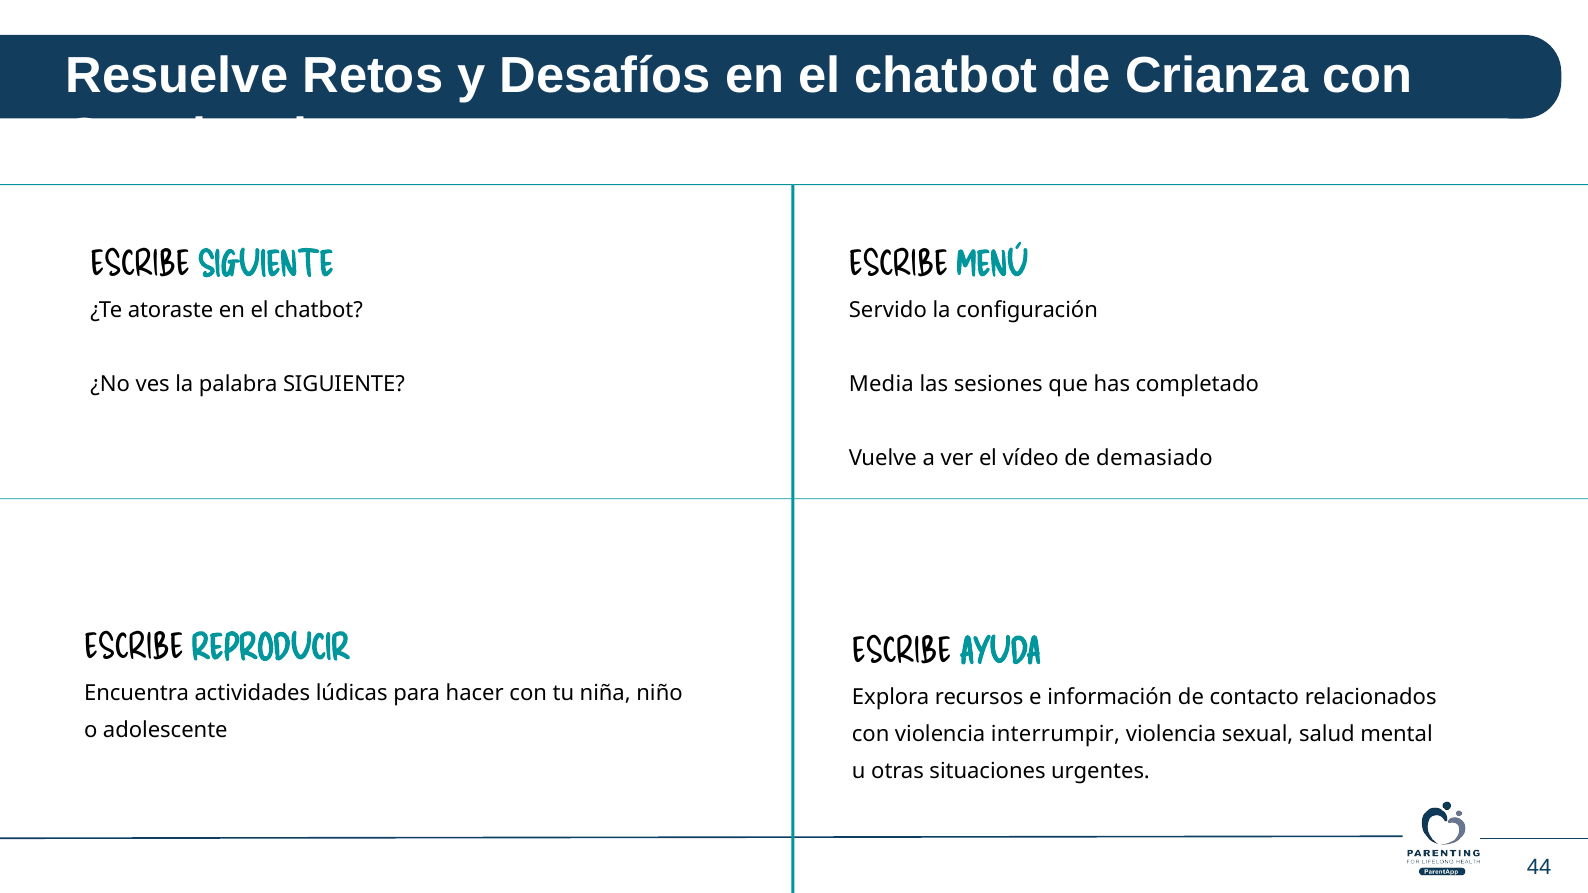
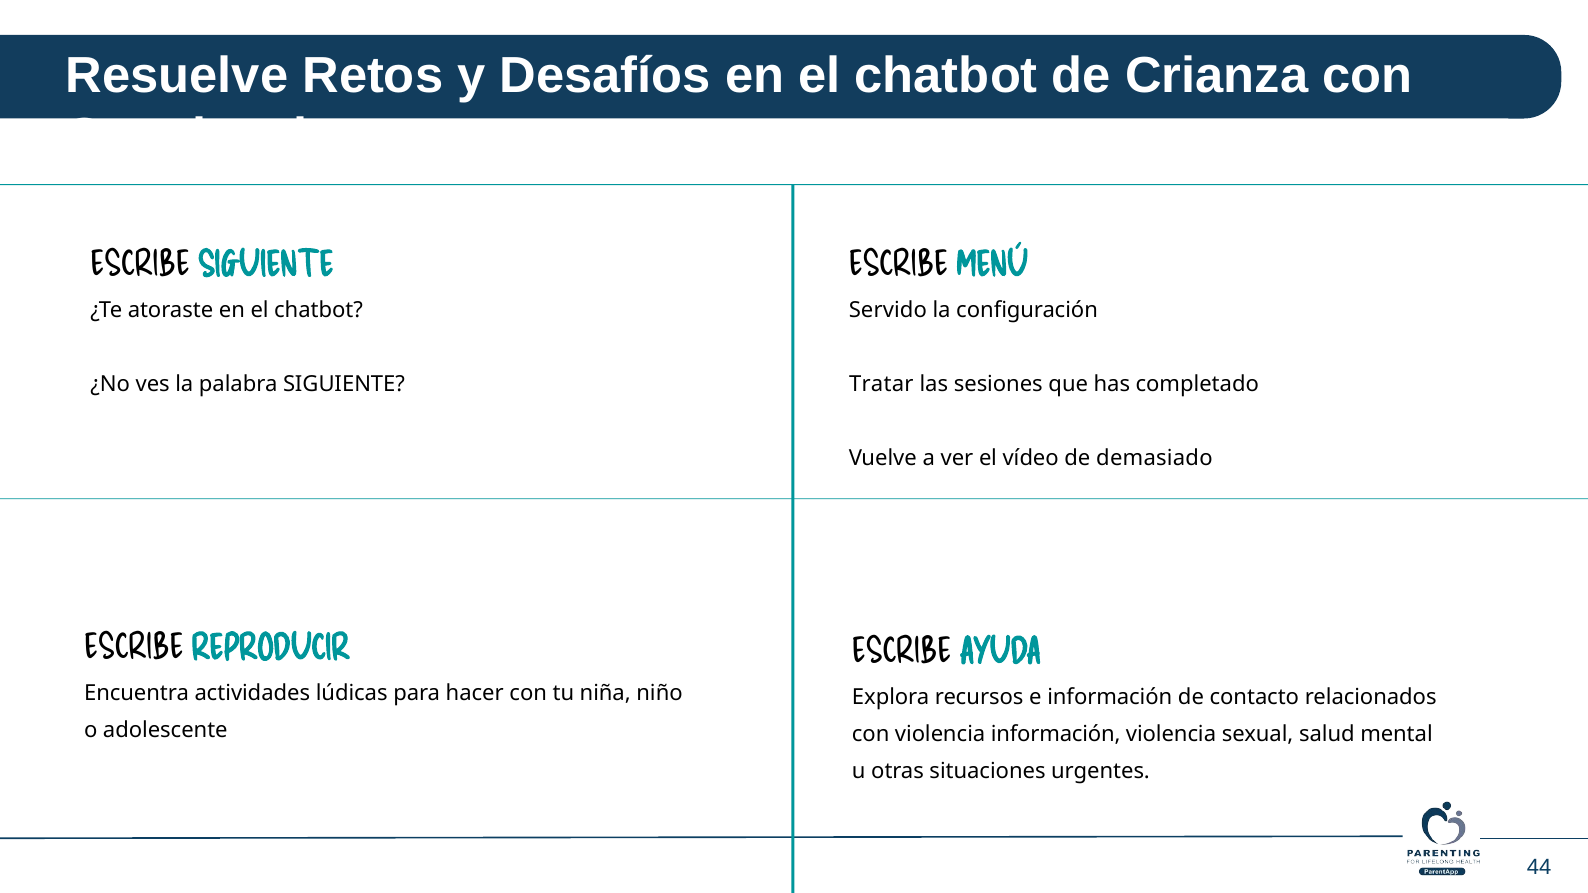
Media: Media -> Tratar (881, 384)
violencia interrumpir: interrumpir -> información (1056, 734)
